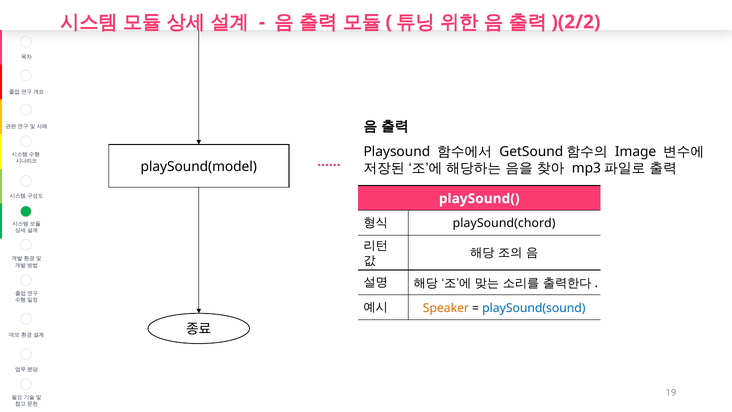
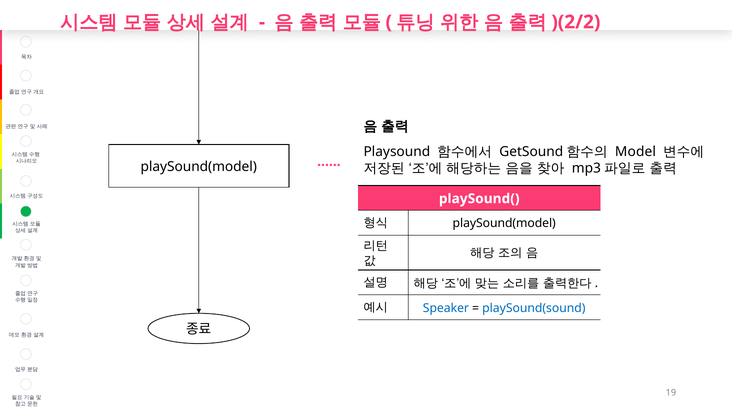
Image: Image -> Model (635, 152)
playSound(chord: playSound(chord -> playSound(model (504, 223)
Speaker colour: orange -> blue (446, 308)
